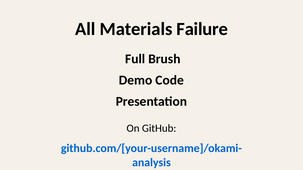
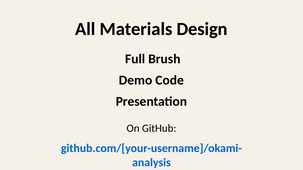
Failure: Failure -> Design (202, 29)
